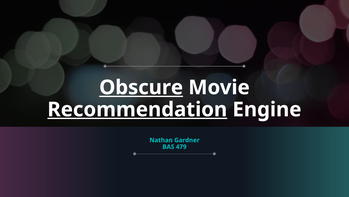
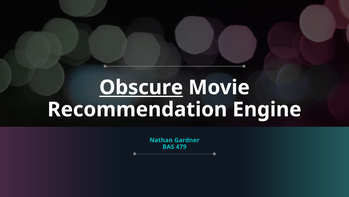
Recommendation underline: present -> none (137, 109)
